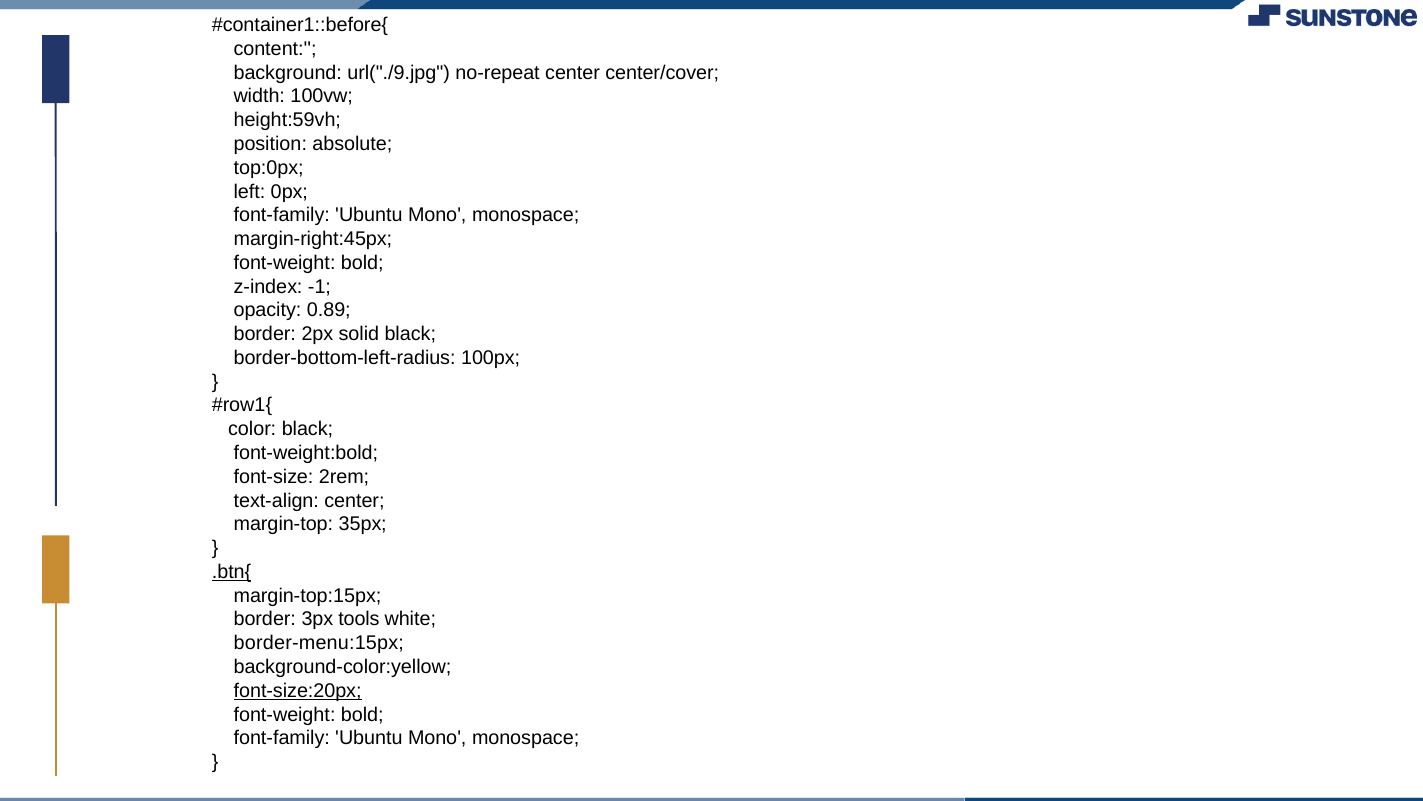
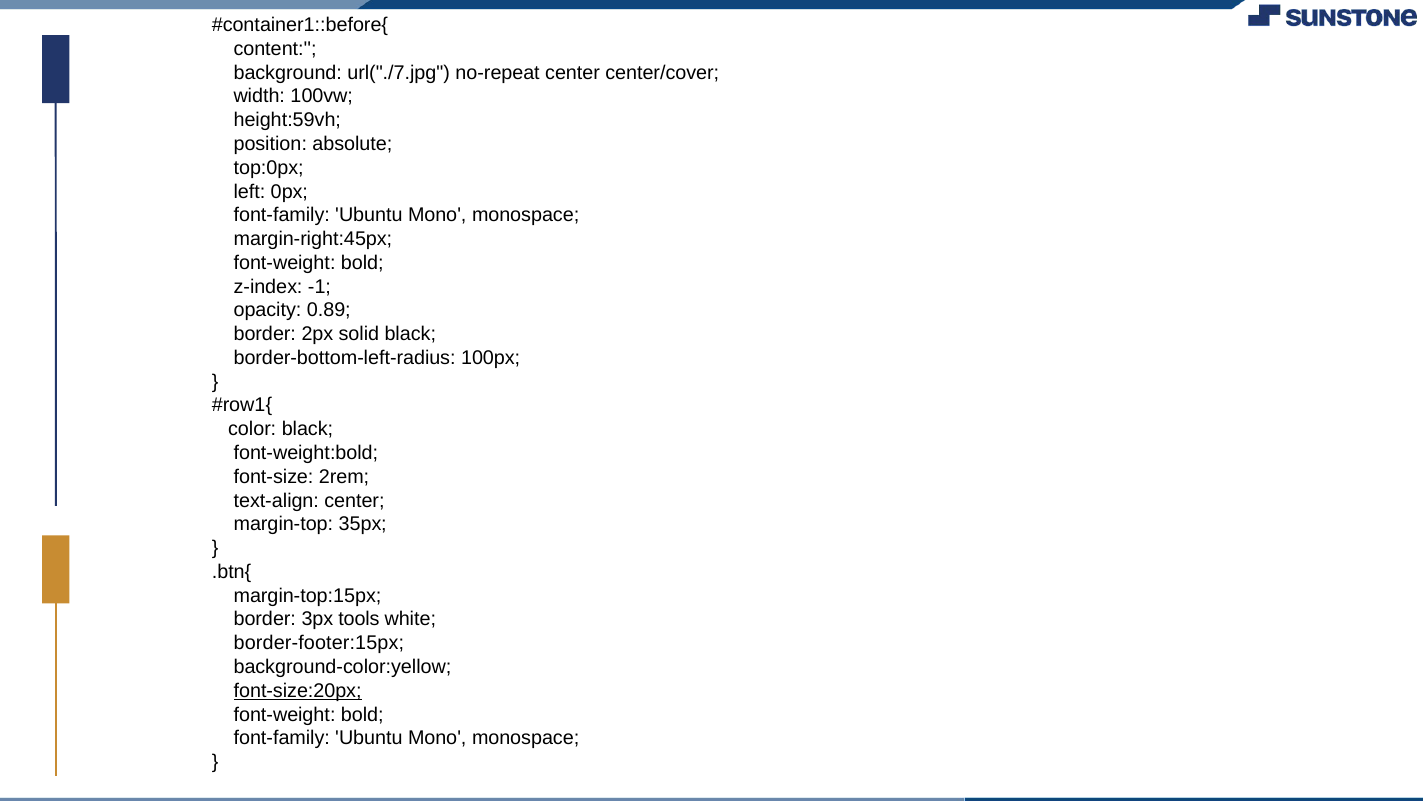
url("./9.jpg: url("./9.jpg -> url("./7.jpg (399, 73)
.btn{ underline: present -> none (232, 571)
border-menu:15px: border-menu:15px -> border-footer:15px (319, 643)
